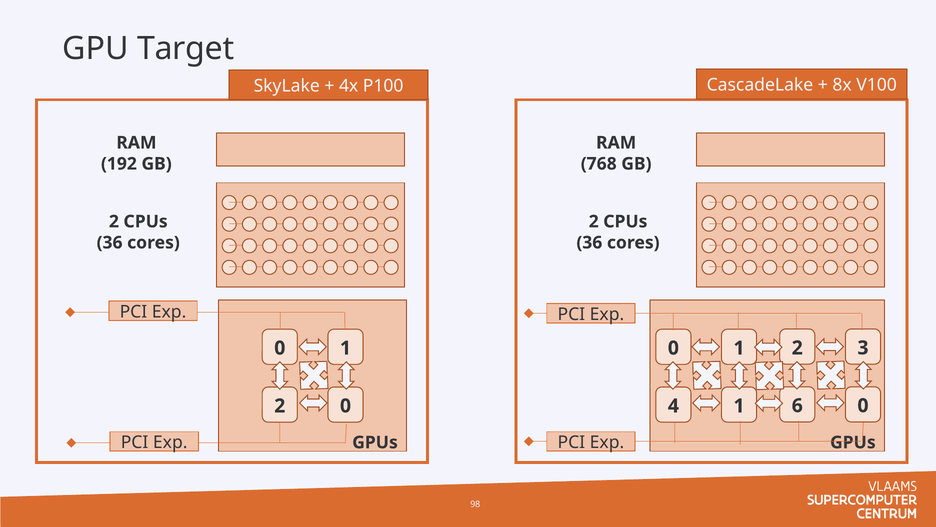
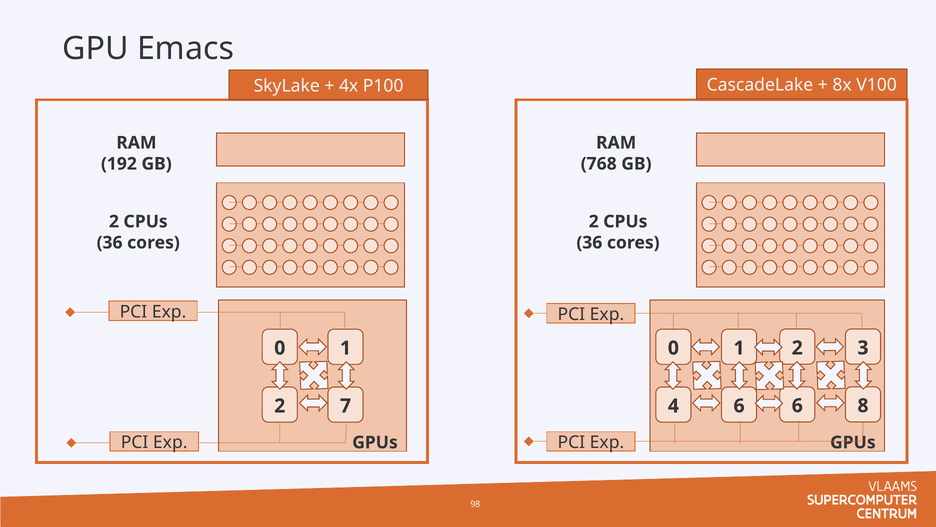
Target: Target -> Emacs (186, 49)
6 0: 0 -> 8 (863, 405)
2 0: 0 -> 7 (345, 406)
4 1: 1 -> 6 (739, 406)
